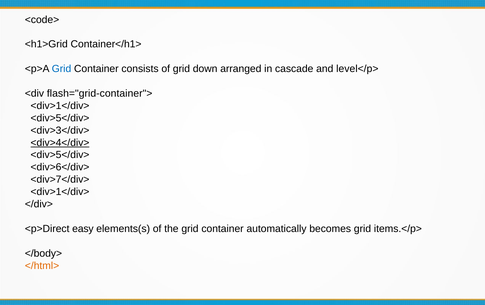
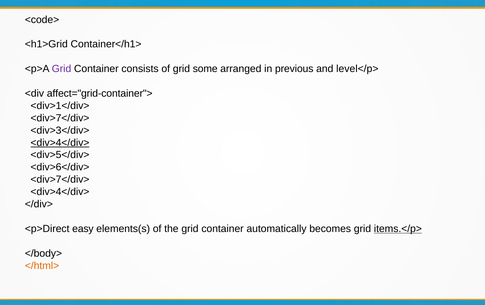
Grid colour: blue -> purple (62, 69)
down: down -> some (205, 69)
cascade: cascade -> previous (294, 69)
flash="grid-container">: flash="grid-container"> -> affect="grid-container"> (100, 94)
<div>5</div>: <div>5</div> -> <div>7</div> (60, 118)
<div>1</div>: <div>1</div> -> <div>4</div> (60, 192)
items.</p> underline: none -> present (398, 229)
